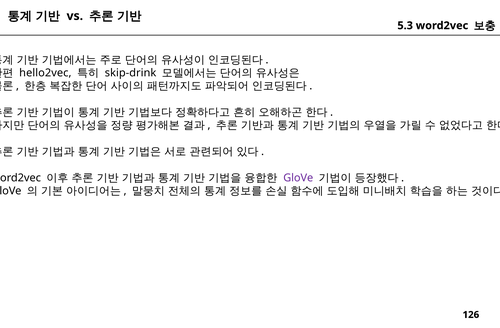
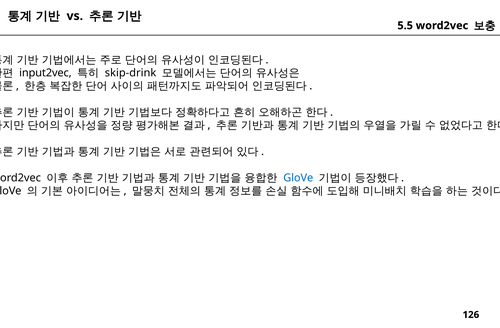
5.3: 5.3 -> 5.5 (405, 26)
hello2vec: hello2vec -> input2vec (45, 73)
GloVe colour: purple -> blue (298, 178)
